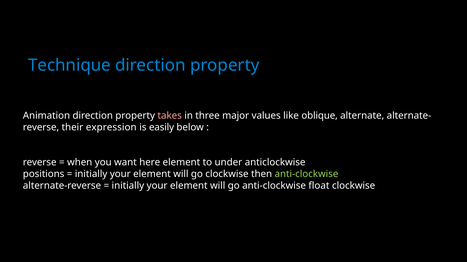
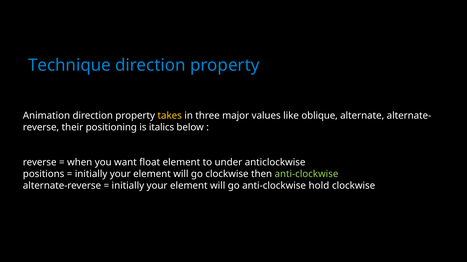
takes colour: pink -> yellow (170, 116)
expression: expression -> positioning (111, 128)
easily: easily -> italics (162, 128)
here: here -> float (150, 163)
float: float -> hold (319, 186)
